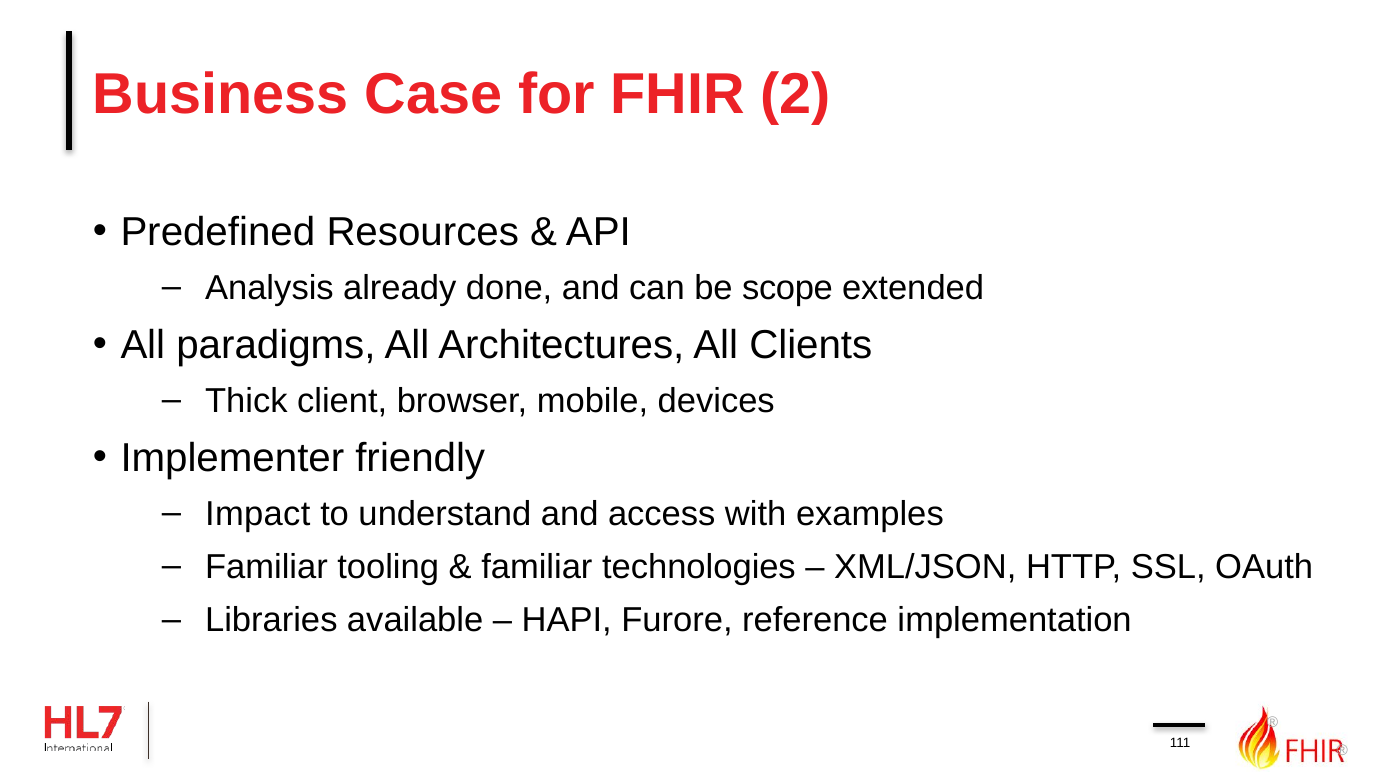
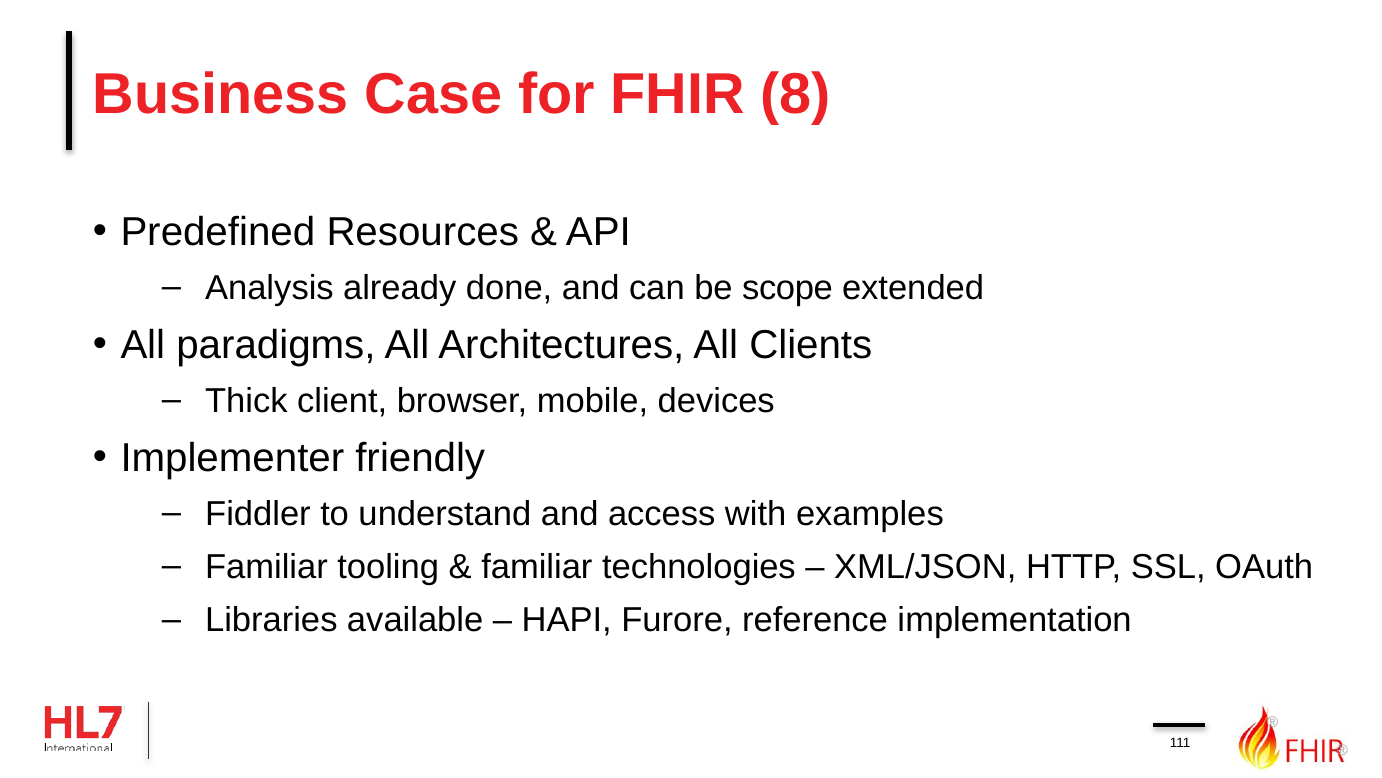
2: 2 -> 8 (796, 94)
Impact: Impact -> Fiddler (258, 514)
